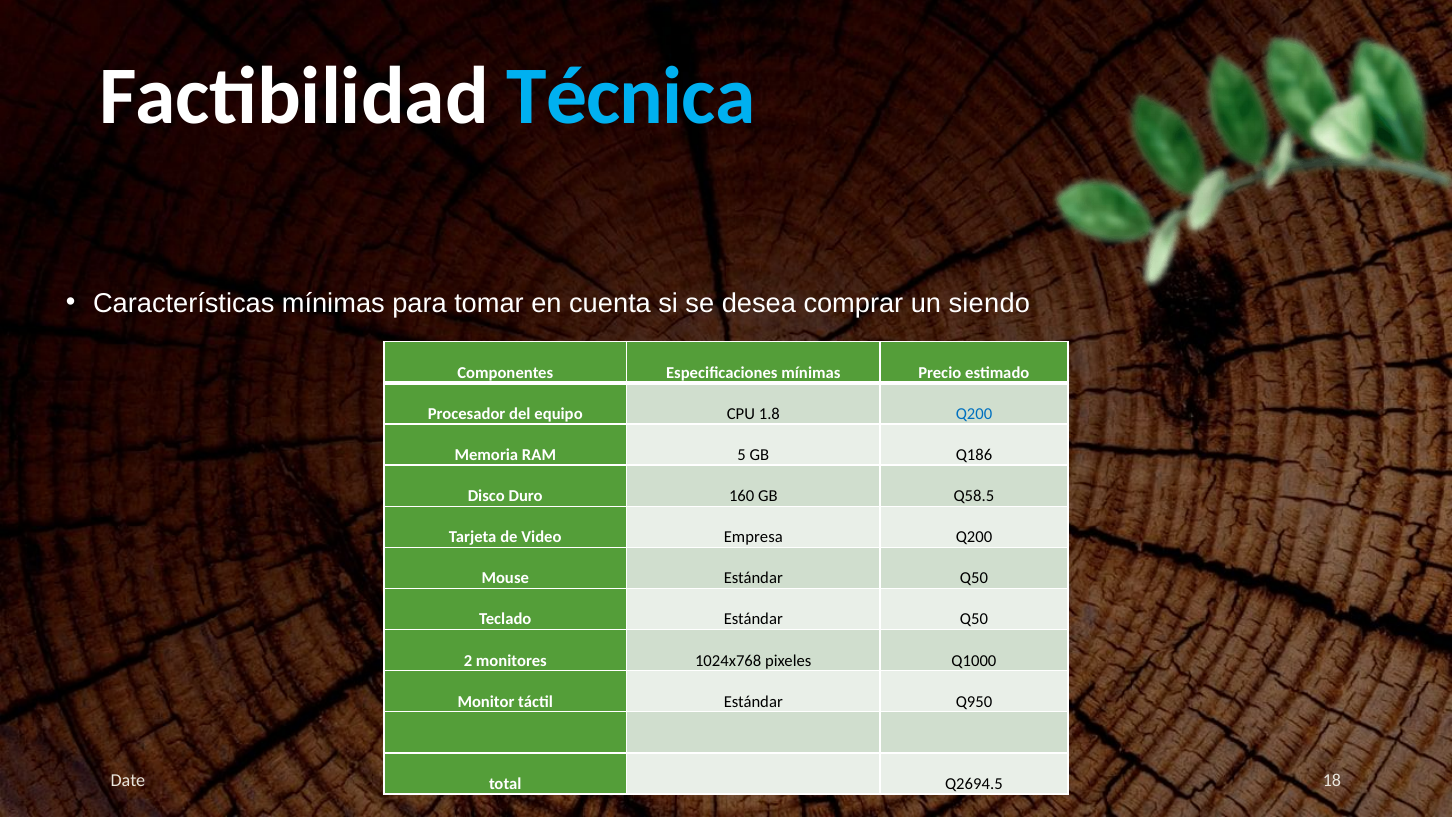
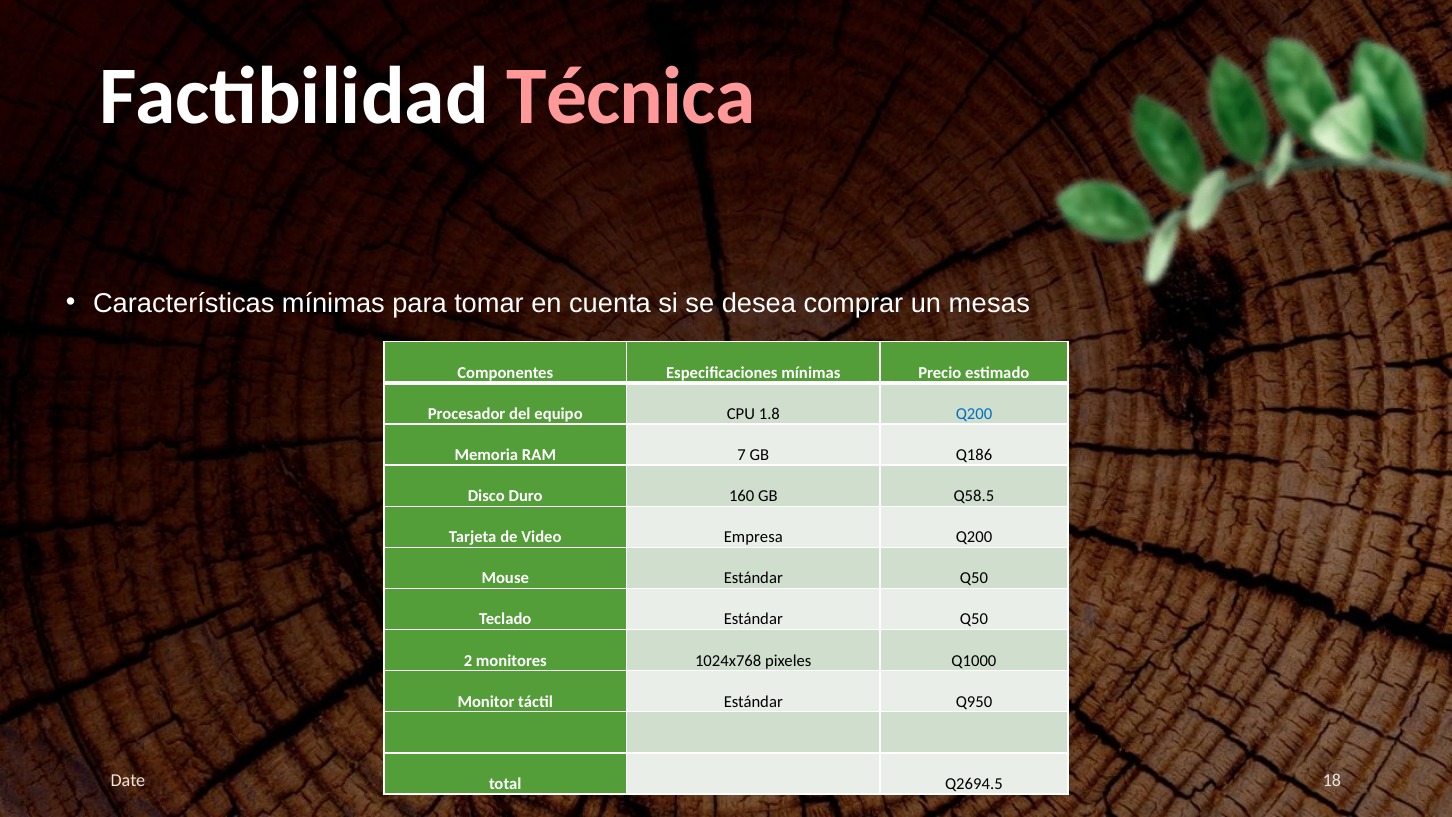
Técnica colour: light blue -> pink (631, 97)
siendo: siendo -> mesas (989, 303)
5: 5 -> 7 (742, 455)
